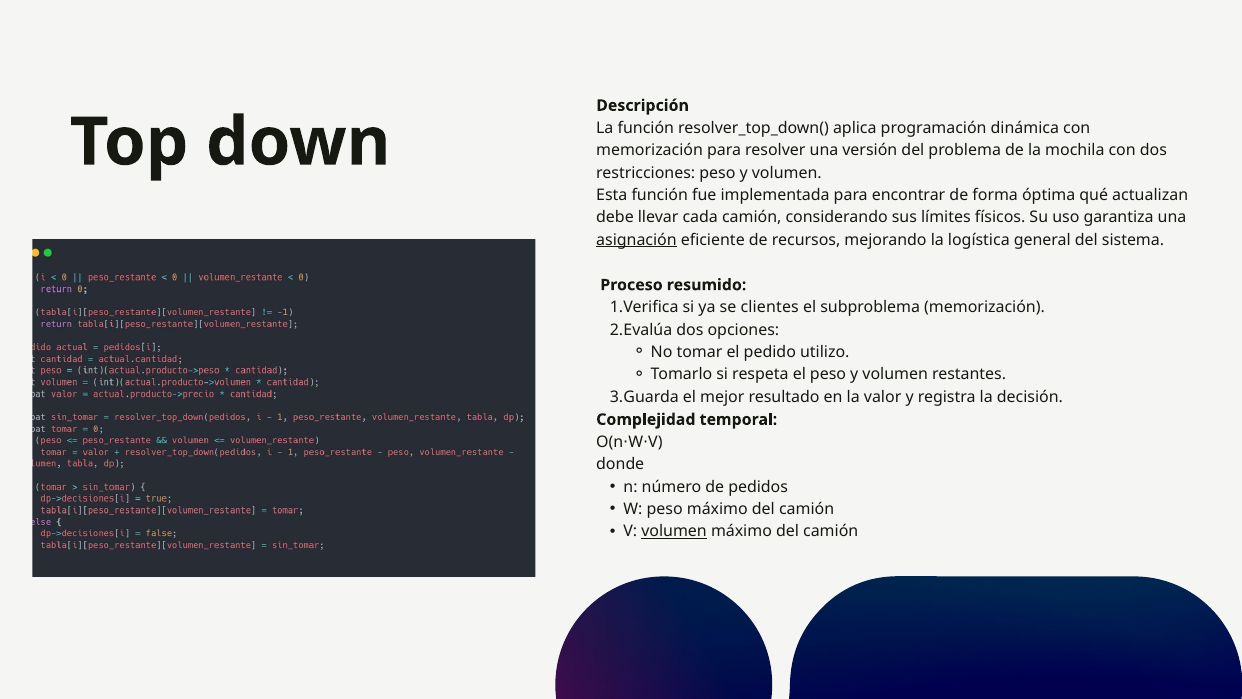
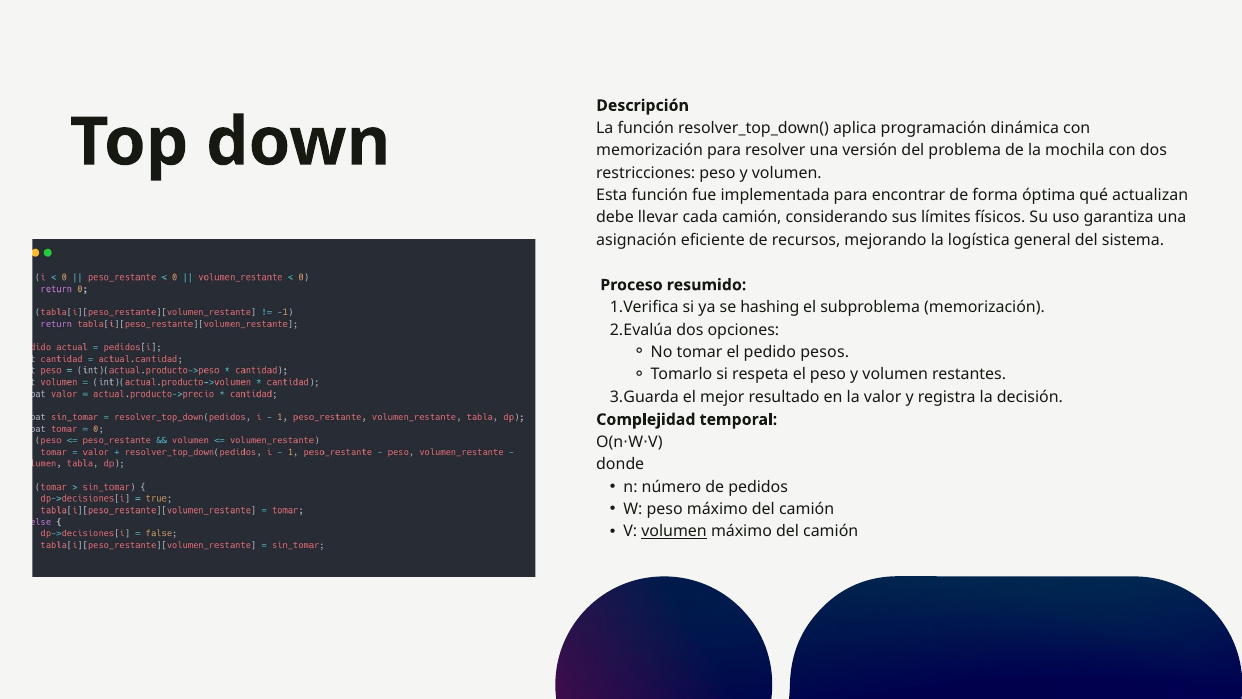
asignación underline: present -> none (636, 240)
clientes: clientes -> hashing (770, 307)
utilizo: utilizo -> pesos (825, 352)
